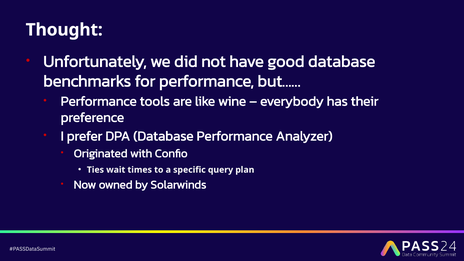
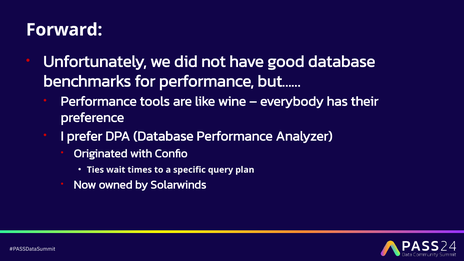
Thought: Thought -> Forward (64, 30)
